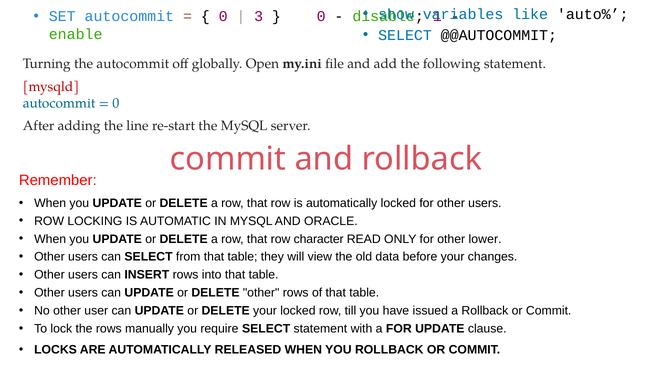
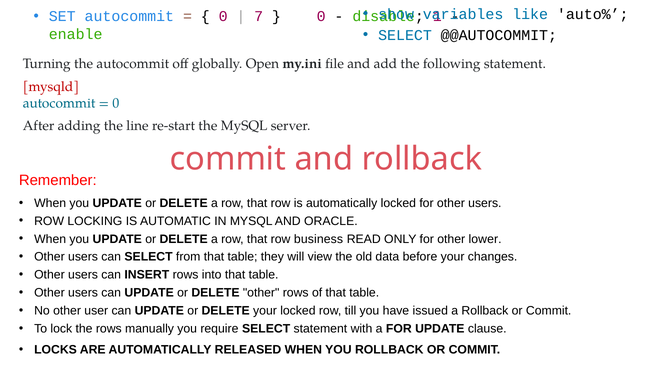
3: 3 -> 7 (259, 16)
character: character -> business (319, 239)
